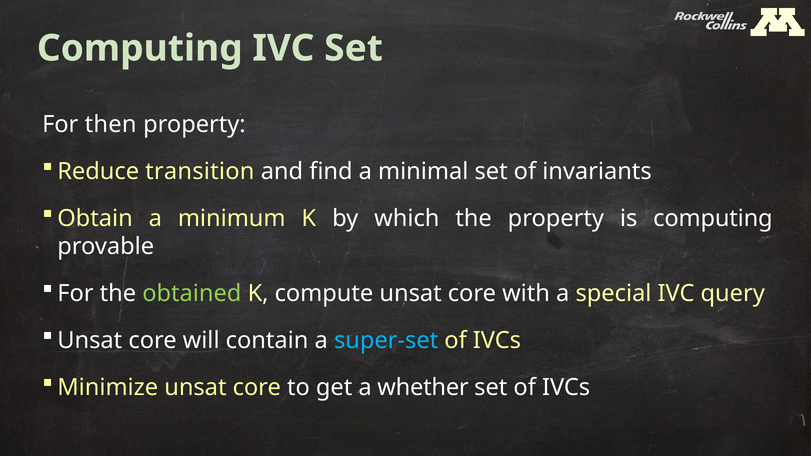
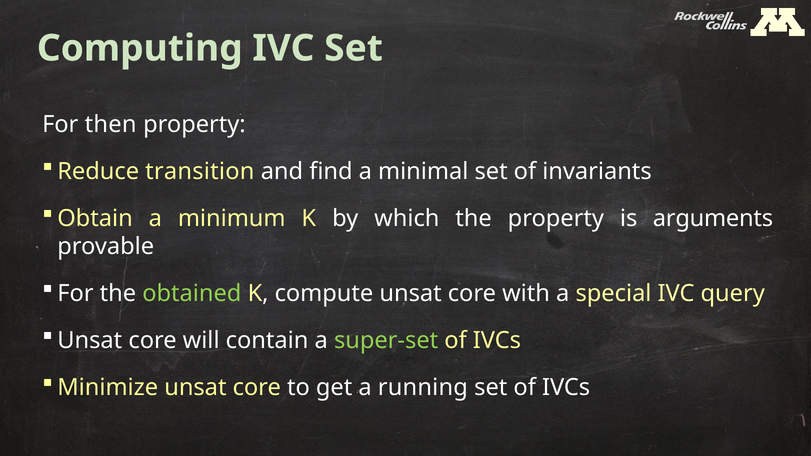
is computing: computing -> arguments (713, 218)
super-set colour: light blue -> light green (386, 341)
whether: whether -> running (423, 387)
